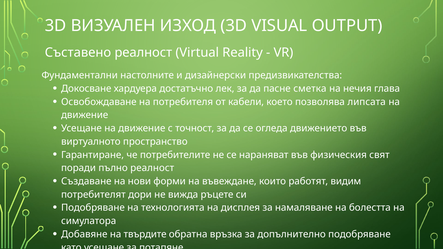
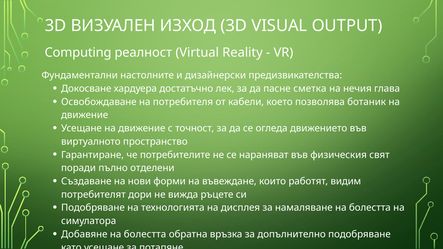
Съставено: Съставено -> Computing (78, 53)
липсата: липсата -> ботаник (367, 102)
пълно реалност: реалност -> отделени (152, 168)
Добавяне на твърдите: твърдите -> болестта (145, 234)
